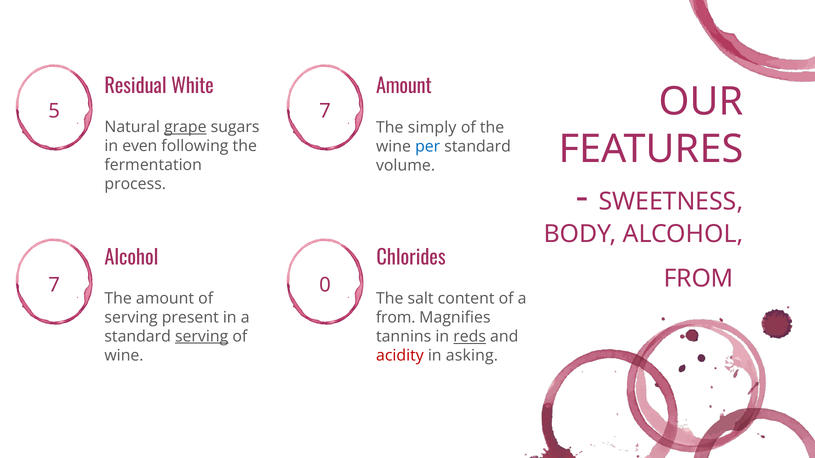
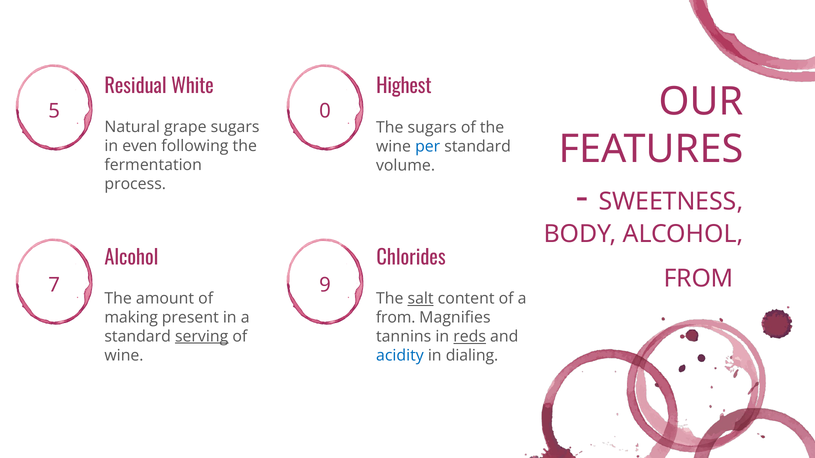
Amount: Amount -> Highest (404, 87)
5 7: 7 -> 0 (325, 111)
grape underline: present -> none (185, 127)
The simply: simply -> sugars (432, 128)
0: 0 -> 9 (325, 285)
salt underline: none -> present (421, 299)
serving: serving -> making (131, 318)
acidity colour: red -> blue (400, 356)
asking: asking -> dialing (472, 356)
